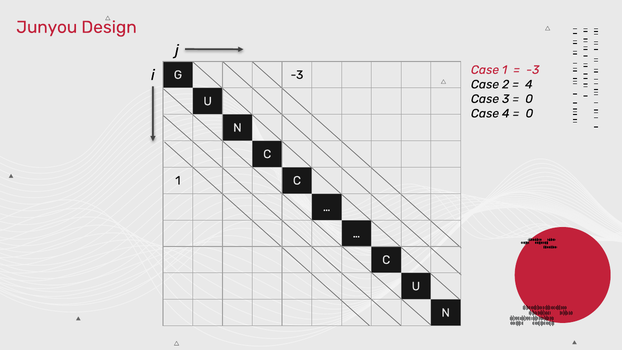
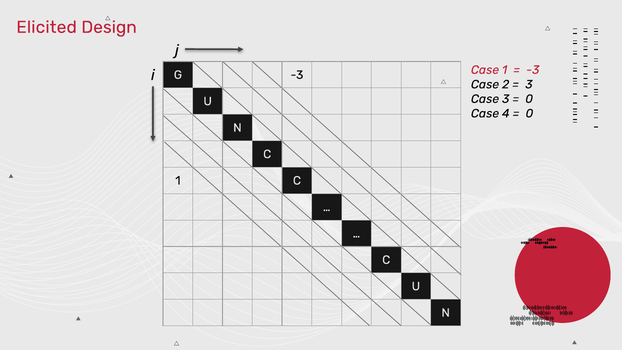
Junyou: Junyou -> Elicited (47, 27)
4: 4 -> 3 (529, 84)
